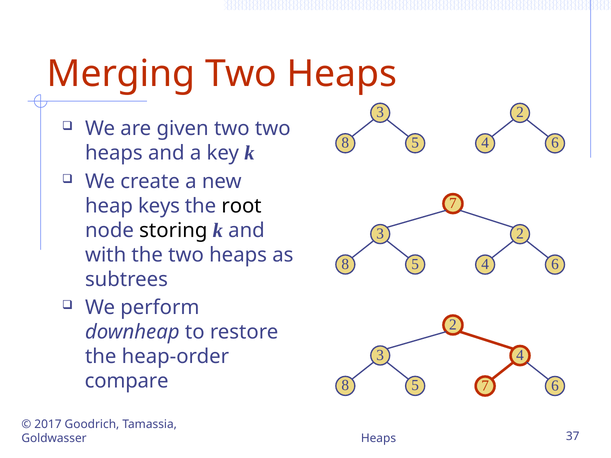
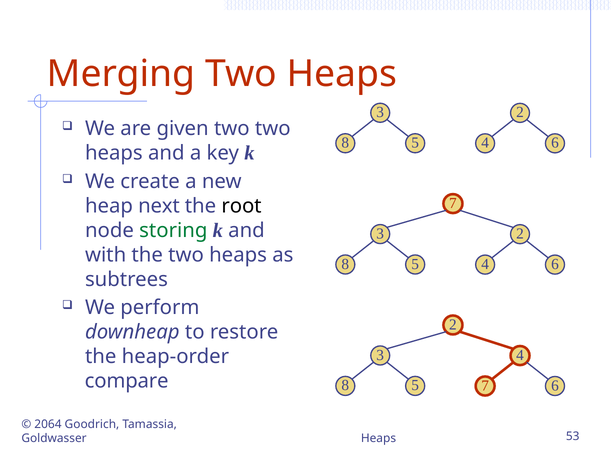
keys: keys -> next (159, 206)
storing colour: black -> green (173, 231)
2017: 2017 -> 2064 (48, 424)
37: 37 -> 53 (573, 437)
